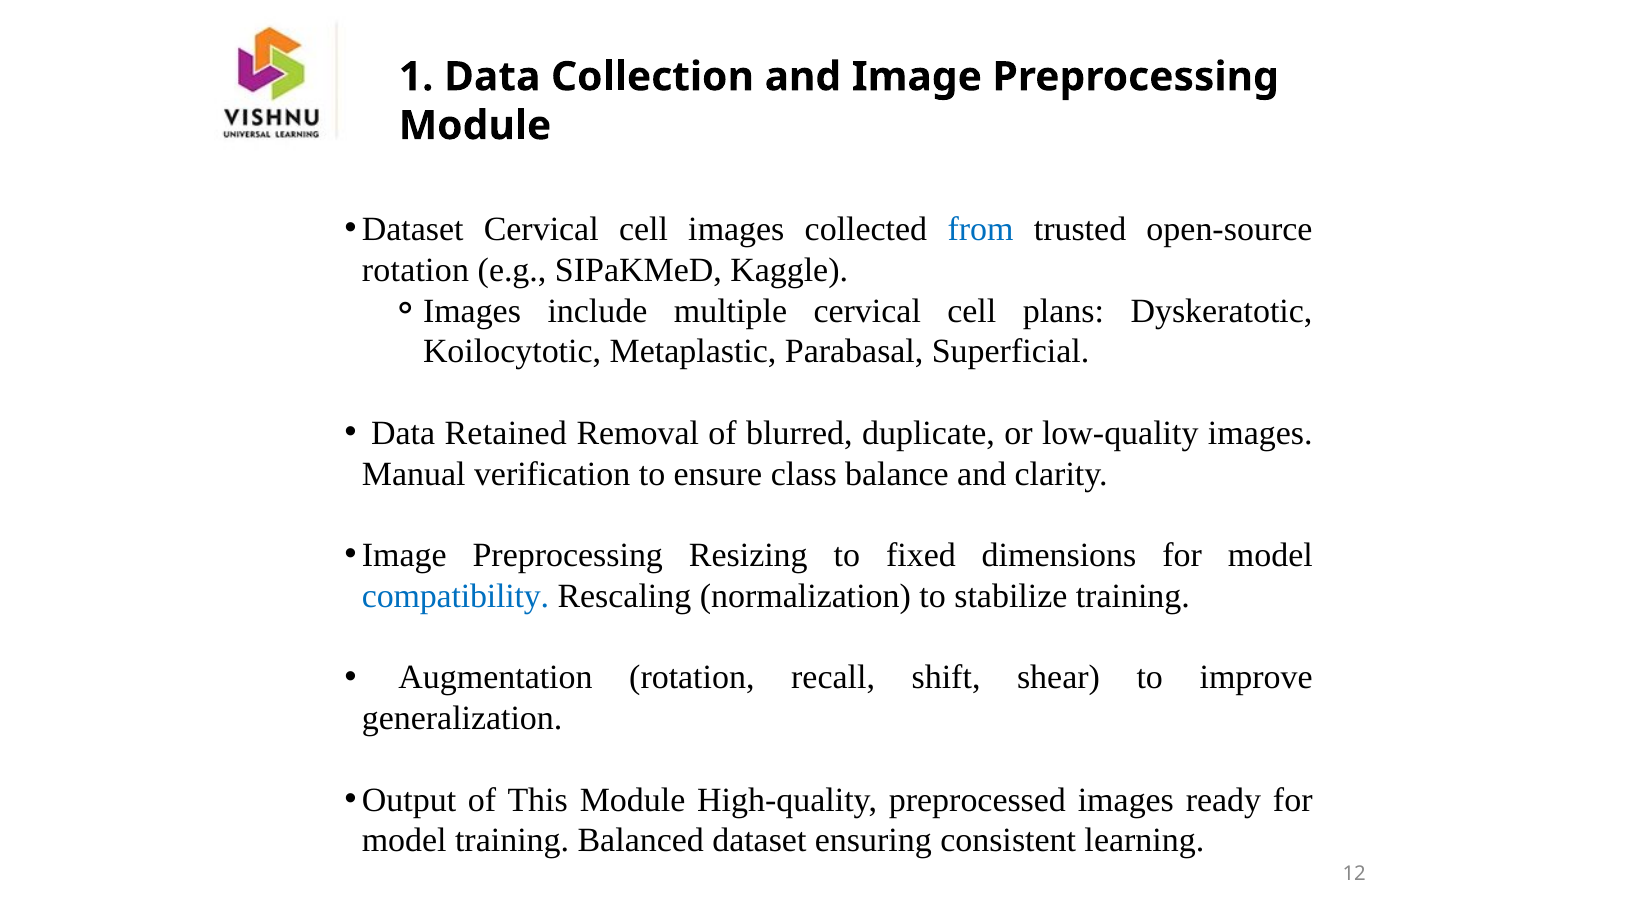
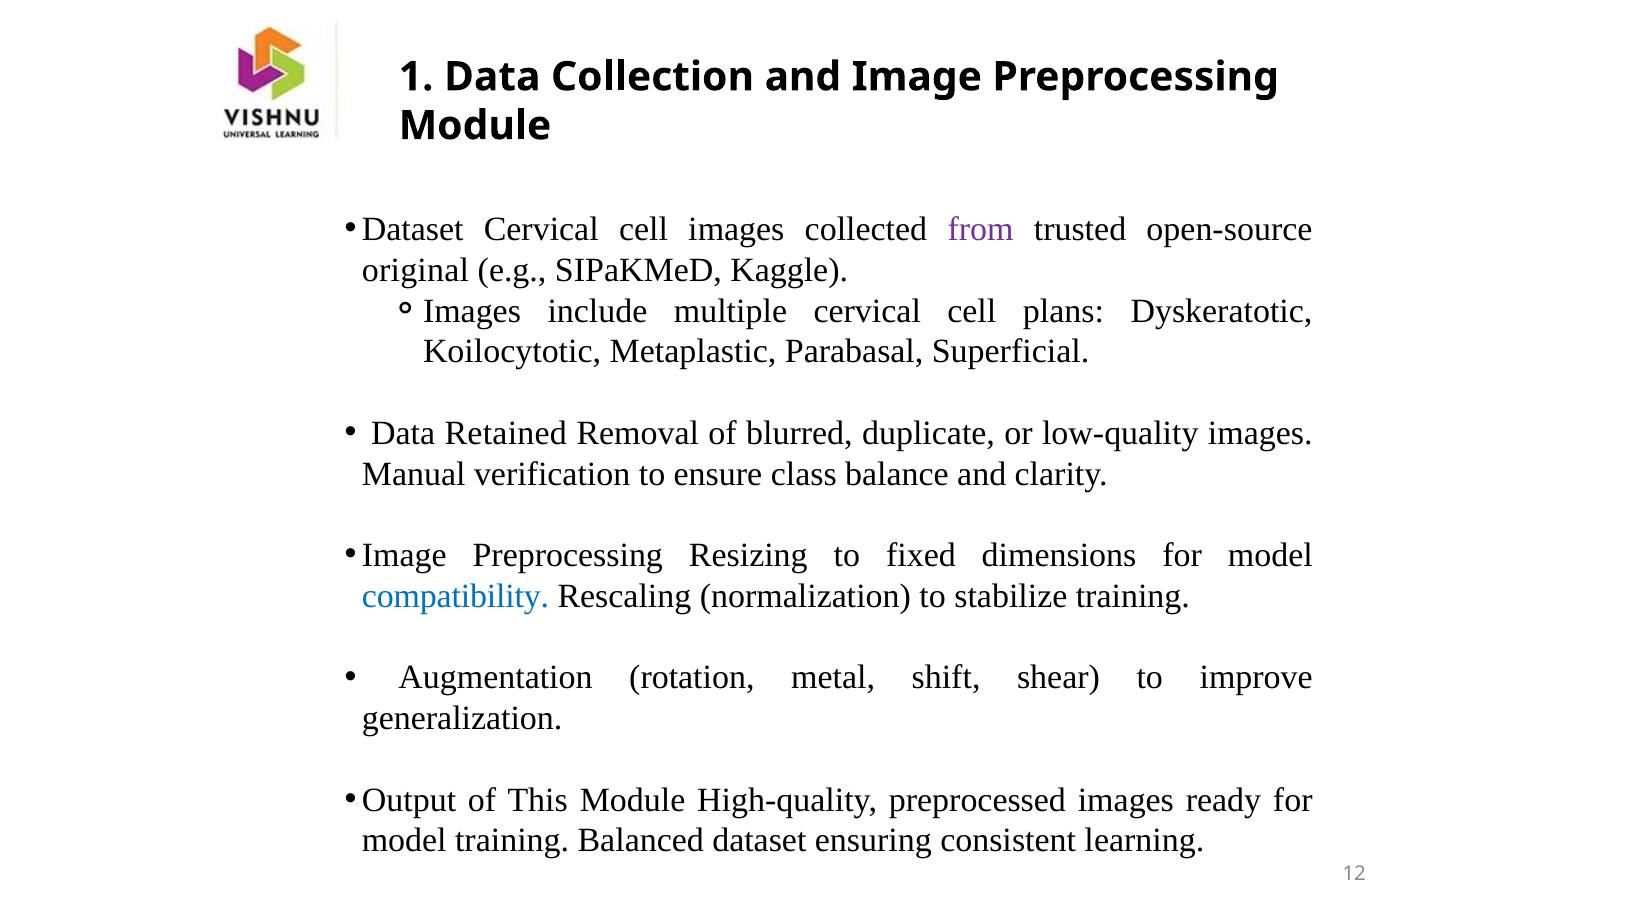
from colour: blue -> purple (981, 230)
rotation: rotation -> original (415, 270)
recall: recall -> metal (833, 678)
